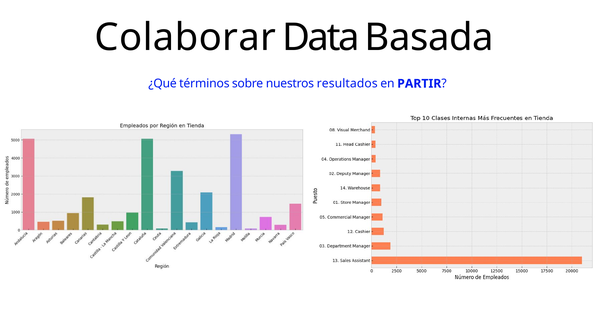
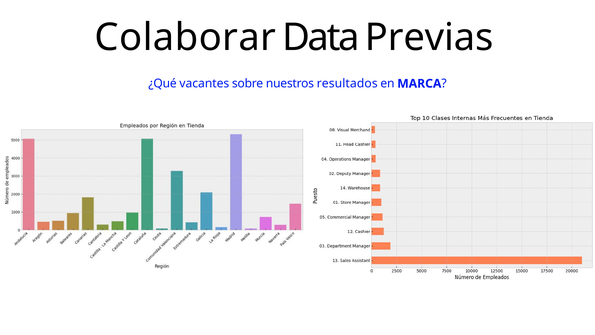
Basada: Basada -> Previas (429, 37)
términos: términos -> vacantes (204, 84)
PARTIR: PARTIR -> MARCA (419, 84)
